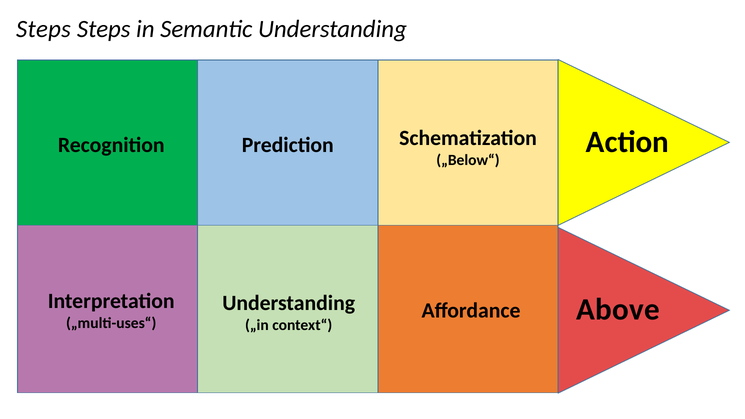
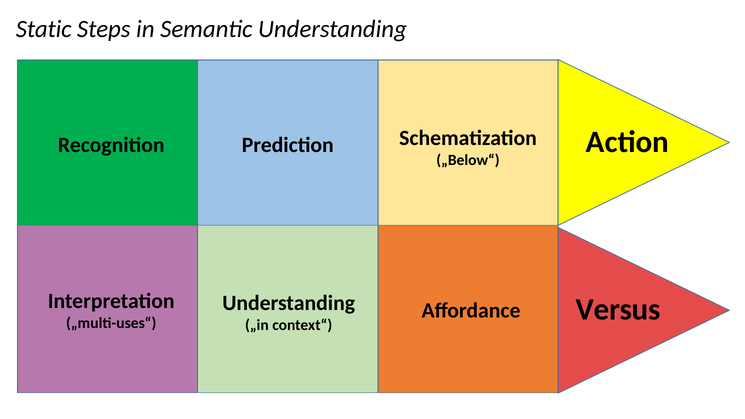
Steps: Steps -> Static (44, 29)
Above: Above -> Versus (618, 309)
